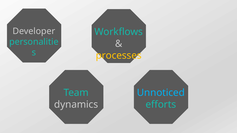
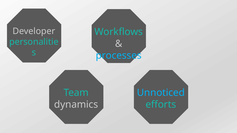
processes colour: yellow -> light blue (119, 56)
